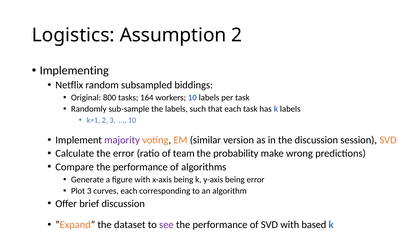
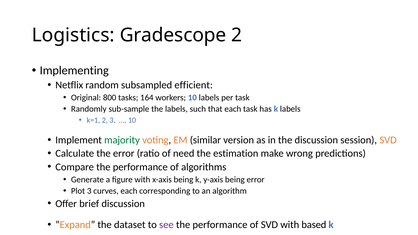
Assumption: Assumption -> Gradescope (173, 35)
biddings: biddings -> efficient (194, 85)
majority colour: purple -> green (122, 140)
team: team -> need (184, 154)
probability: probability -> estimation (236, 154)
